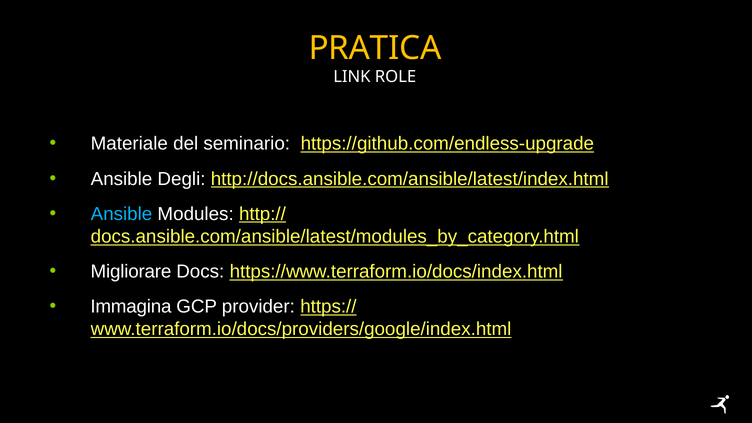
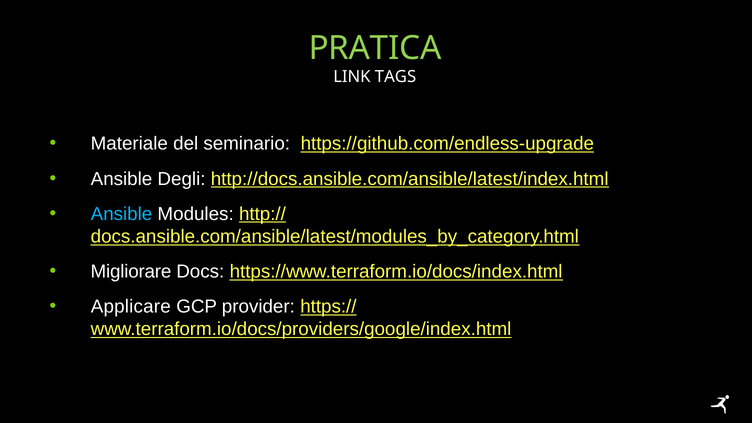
PRATICA colour: yellow -> light green (375, 48)
ROLE: ROLE -> TAGS (396, 77)
Immagina: Immagina -> Applicare (131, 307)
